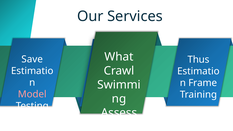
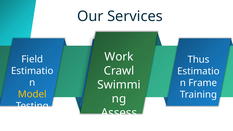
What: What -> Work (119, 57)
Save: Save -> Field (32, 59)
Model colour: pink -> yellow (32, 94)
